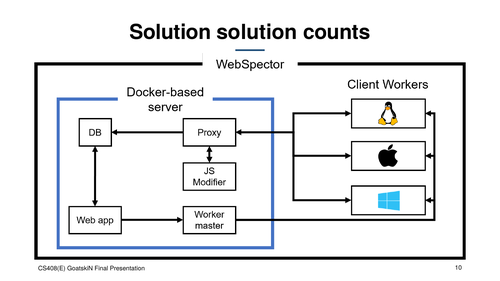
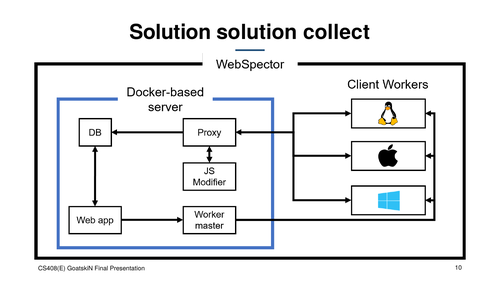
counts: counts -> collect (336, 32)
